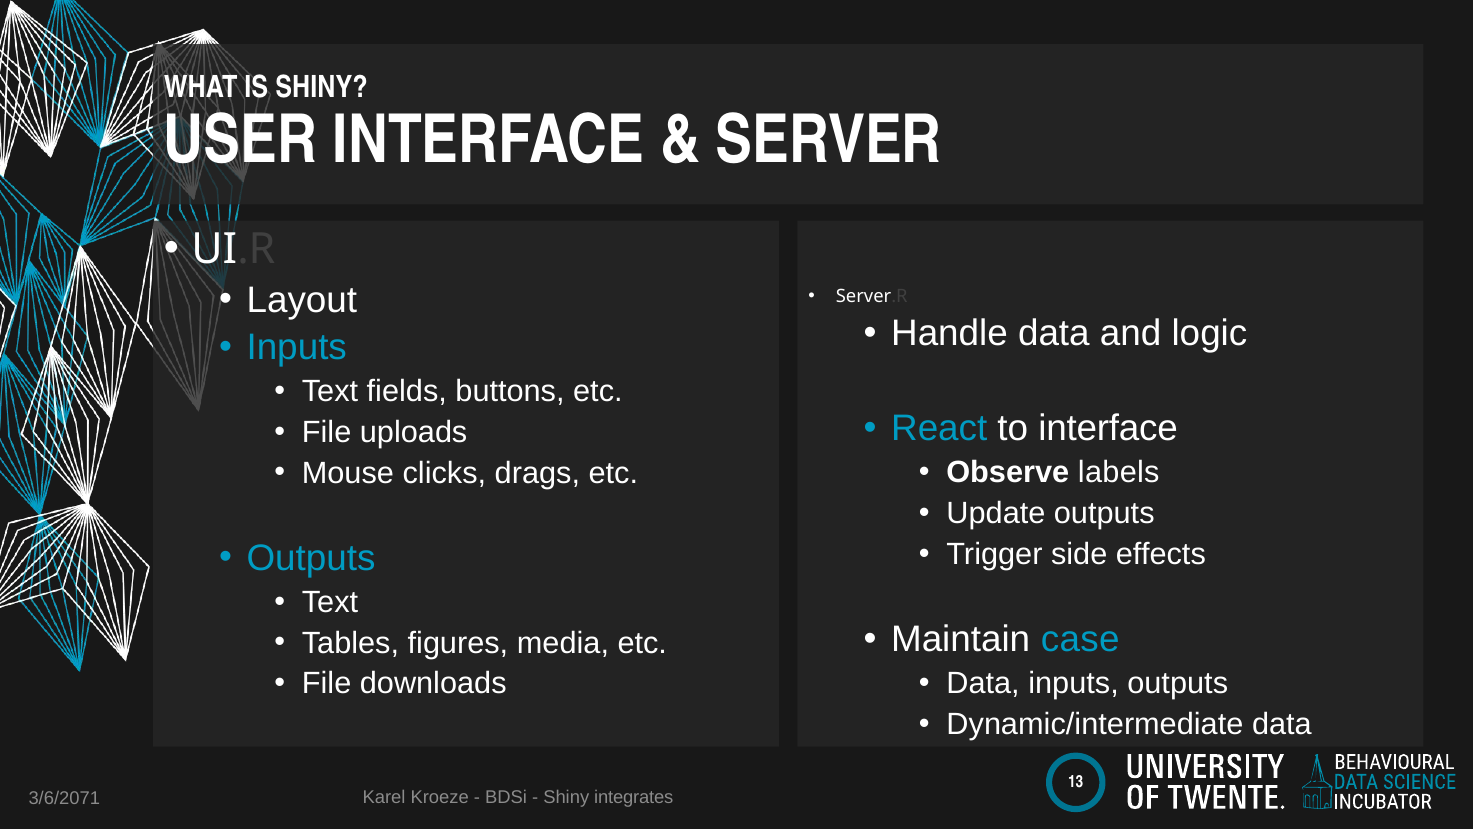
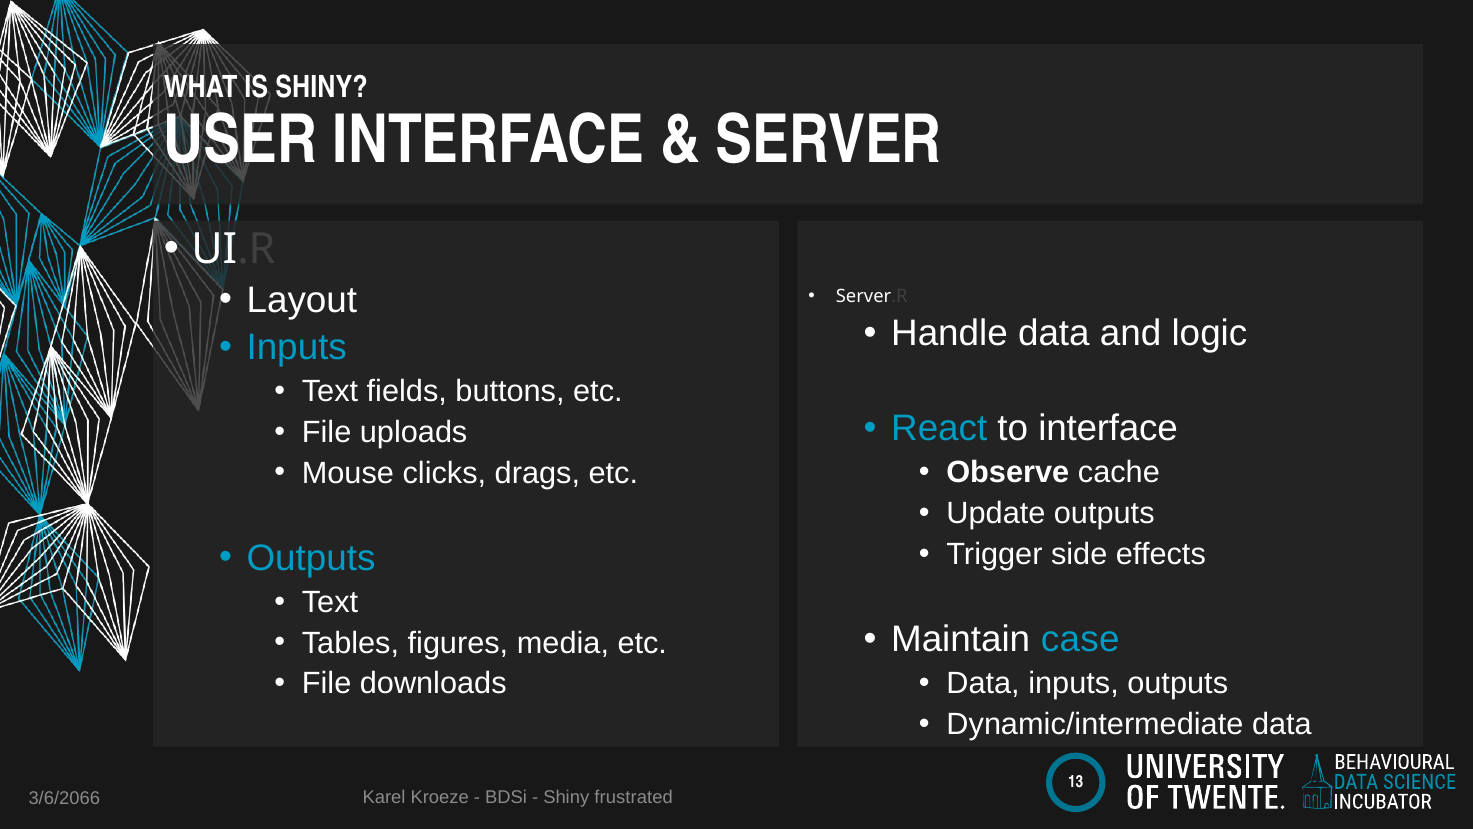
labels: labels -> cache (1119, 473)
integrates: integrates -> frustrated (634, 797)
3/6/2071: 3/6/2071 -> 3/6/2066 (64, 798)
